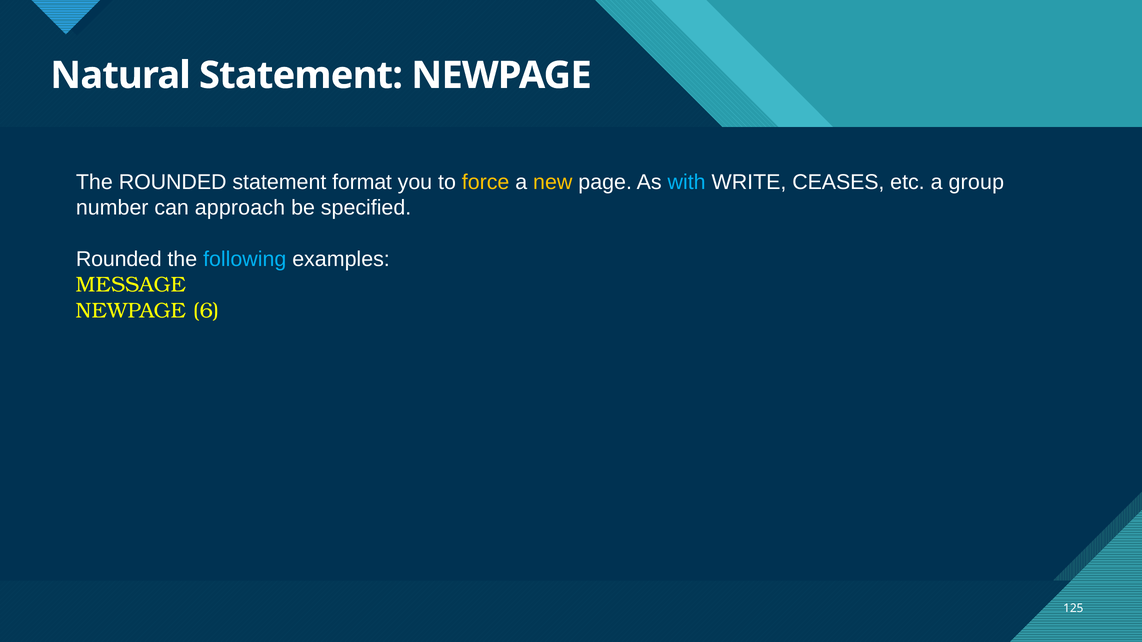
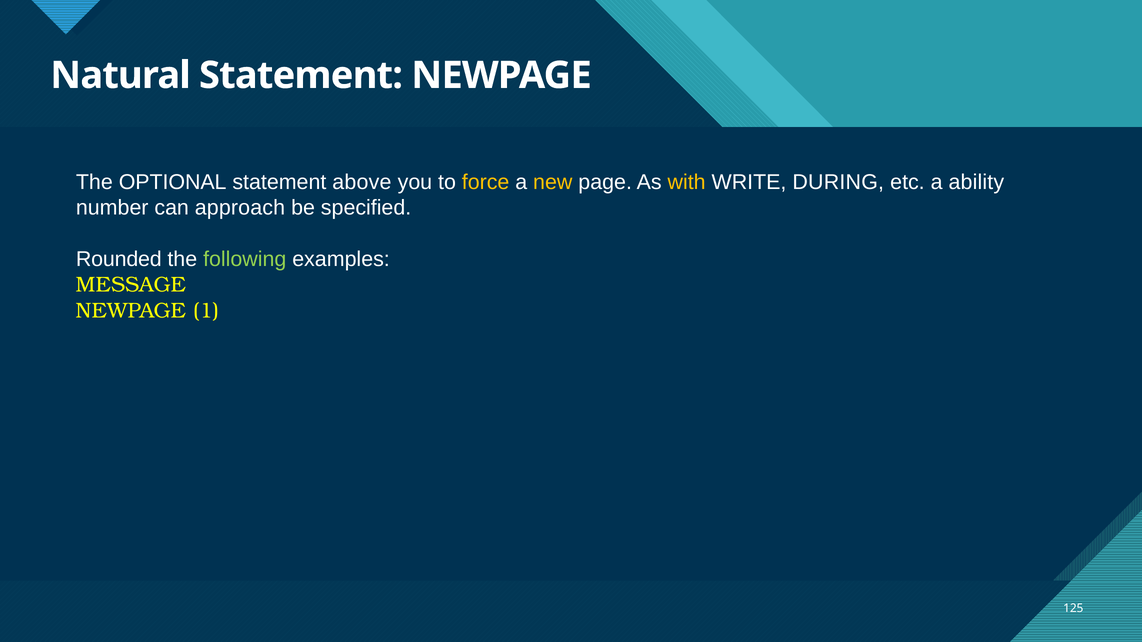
The ROUNDED: ROUNDED -> OPTIONAL (173, 182)
format: format -> above (362, 182)
with colour: light blue -> yellow (687, 182)
CEASES: CEASES -> DURING (838, 182)
group: group -> ability (976, 182)
following colour: light blue -> light green (245, 259)
6: 6 -> 1 (206, 311)
